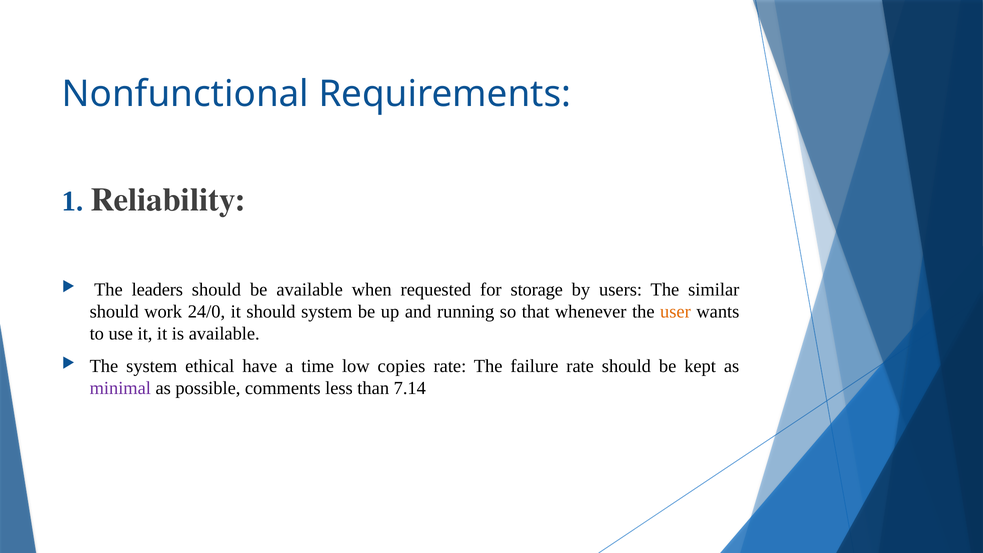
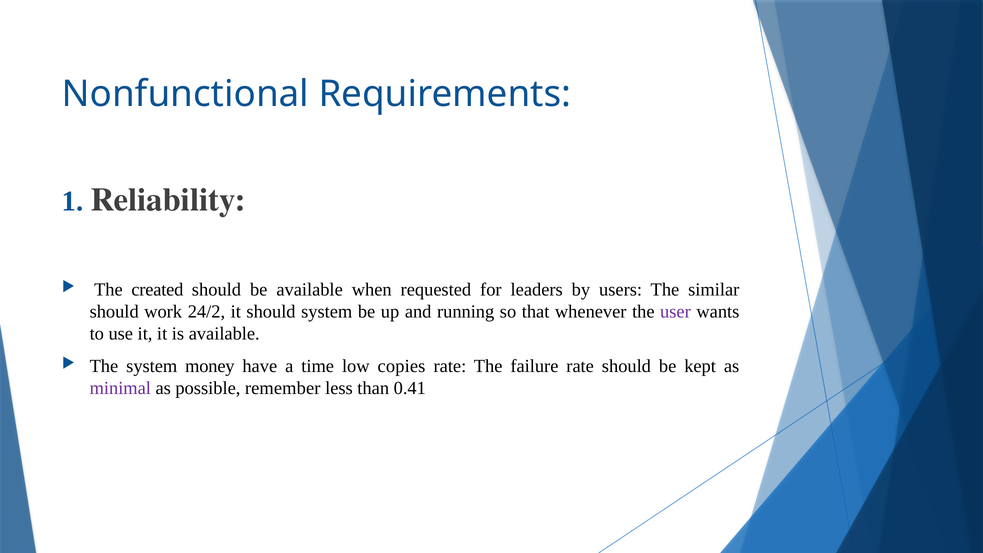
leaders: leaders -> created (157, 289)
storage: storage -> leaders (537, 289)
24/0: 24/0 -> 24/2 (206, 312)
user colour: orange -> purple (675, 312)
ethical: ethical -> money (210, 366)
comments: comments -> remember (283, 388)
7.14: 7.14 -> 0.41 (410, 388)
